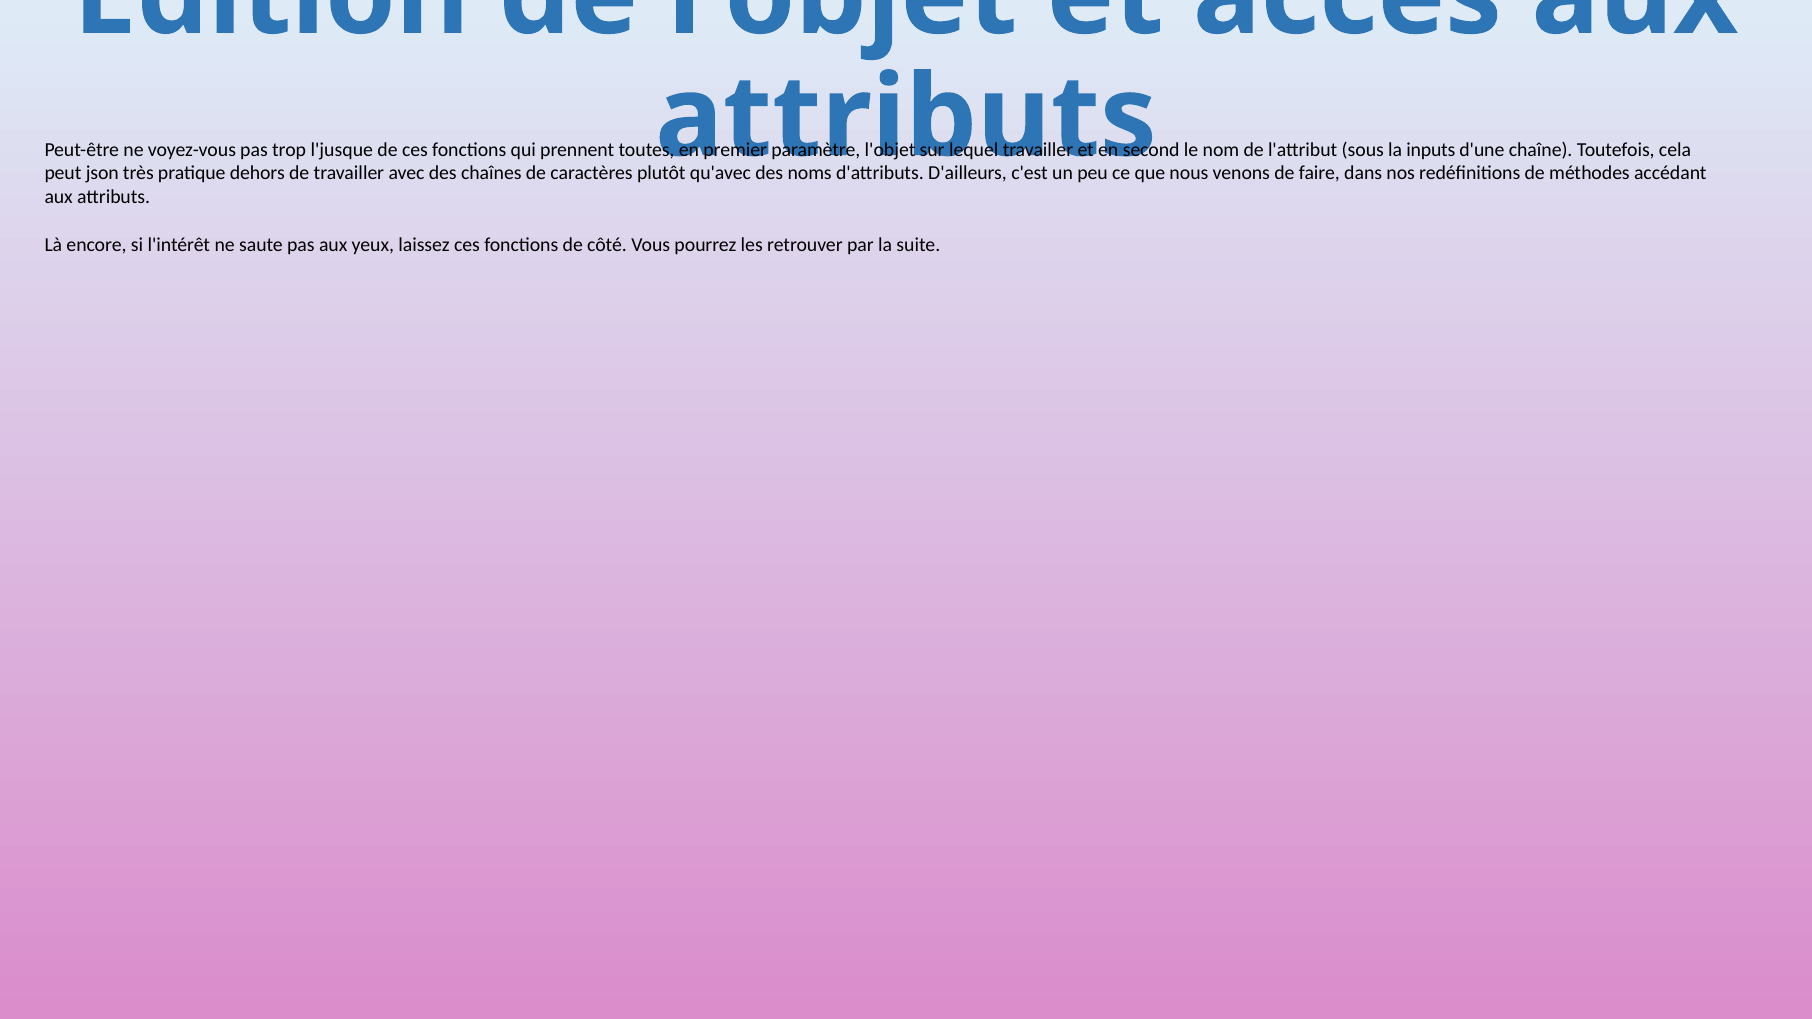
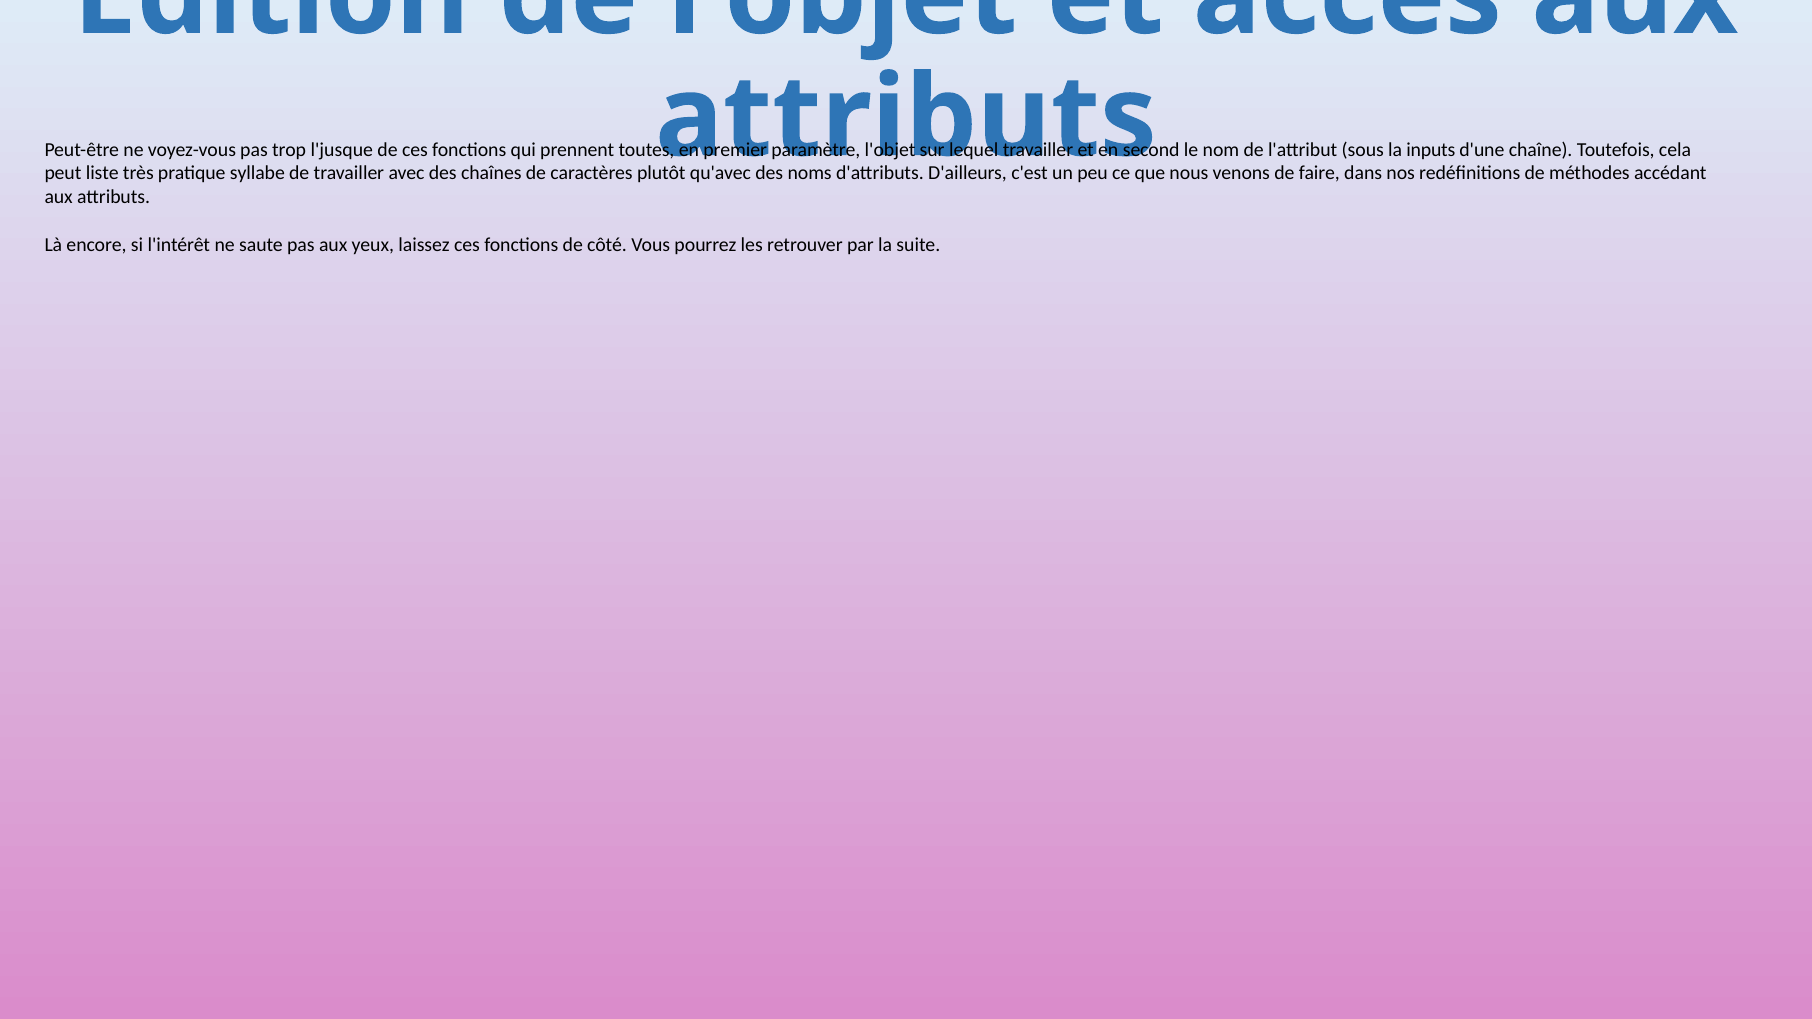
json: json -> liste (102, 173)
dehors: dehors -> syllabe (257, 173)
